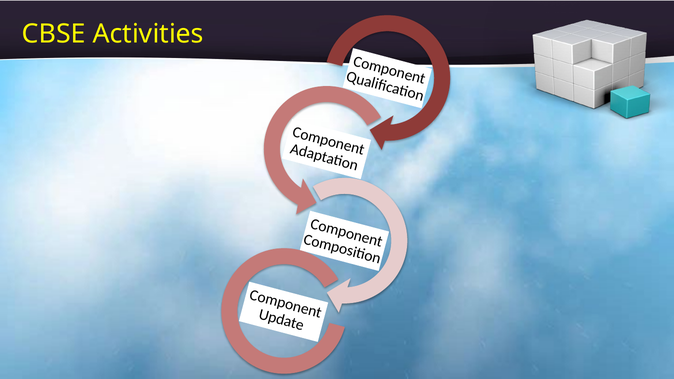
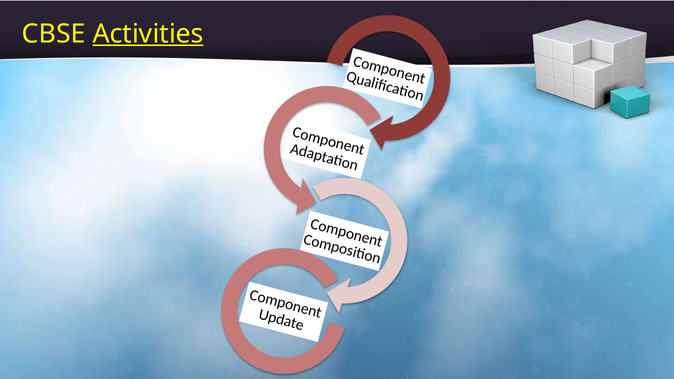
Activities underline: none -> present (148, 34)
